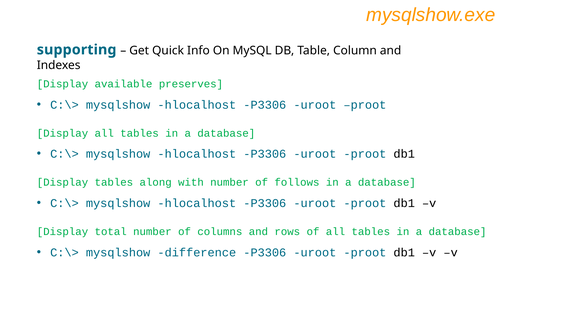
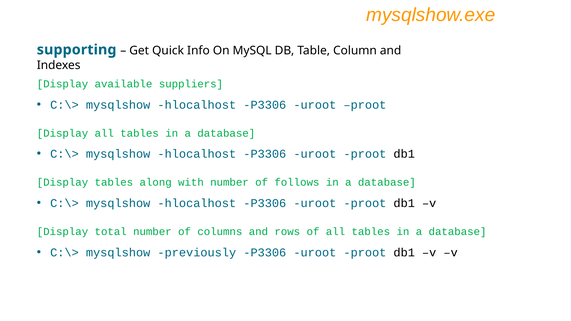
preserves: preserves -> suppliers (191, 84)
difference: difference -> previously (197, 253)
